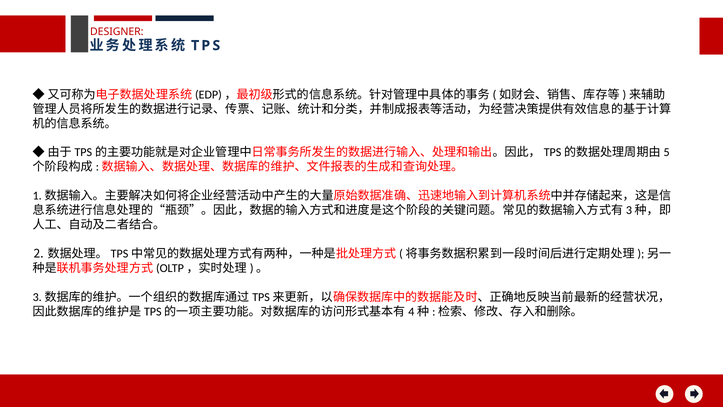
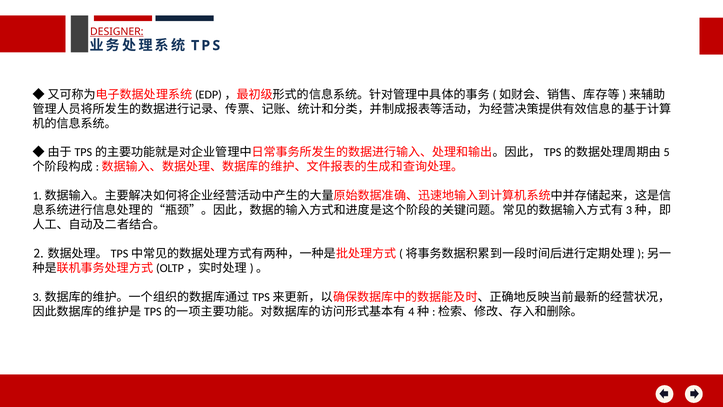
DESIGNER underline: none -> present (117, 32)
